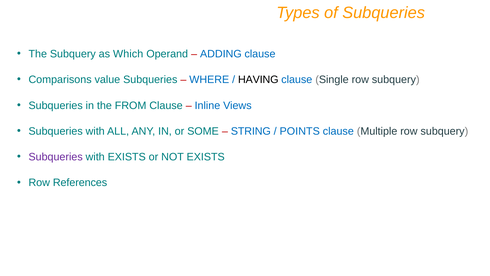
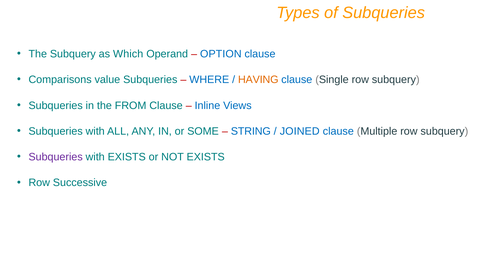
ADDING: ADDING -> OPTION (221, 54)
HAVING colour: black -> orange (258, 80)
POINTS: POINTS -> JOINED (300, 131)
References: References -> Successive (80, 183)
